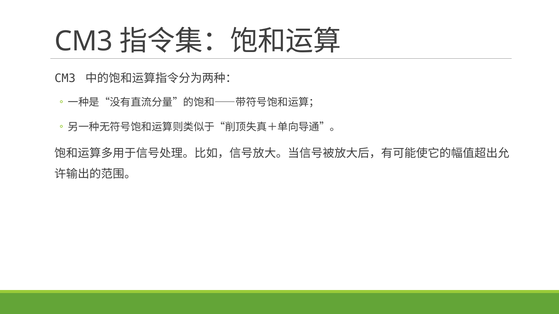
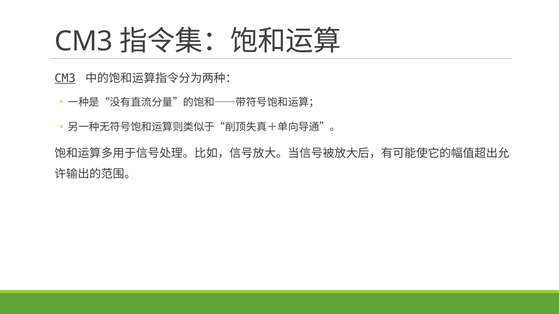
CM3 underline: none -> present (65, 78)
